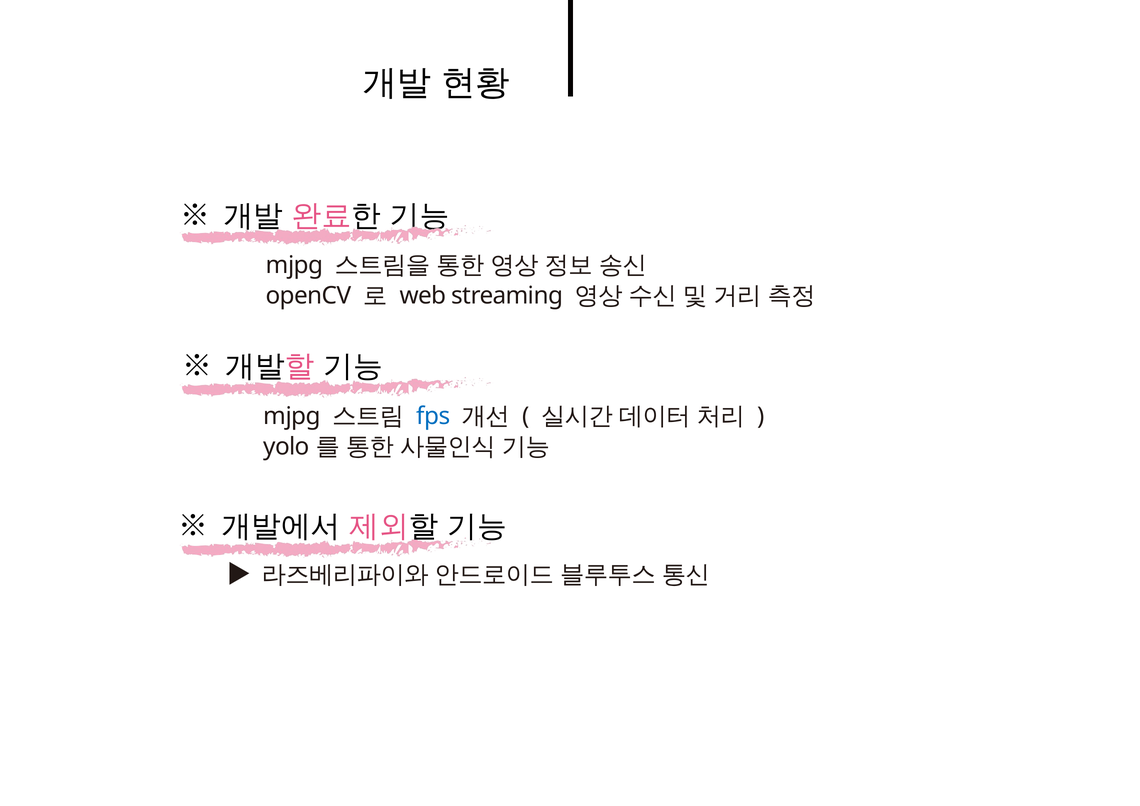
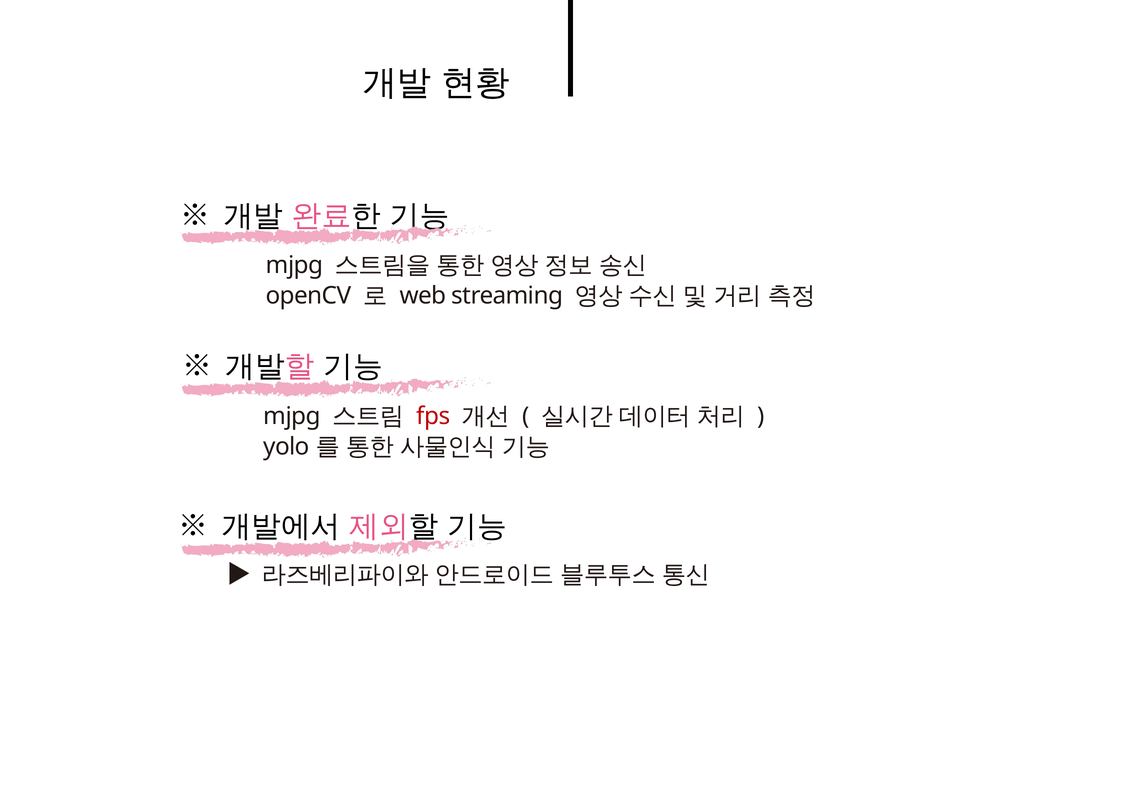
fps colour: blue -> red (433, 416)
